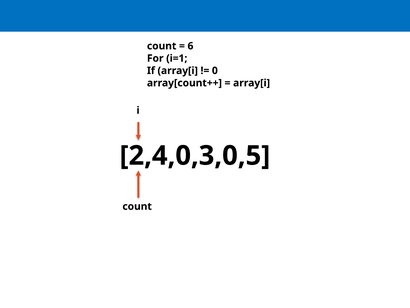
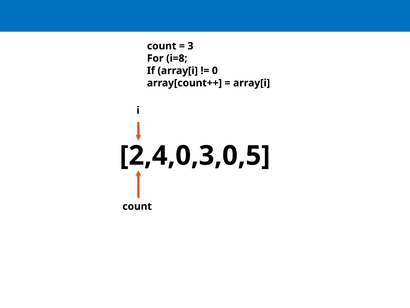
6: 6 -> 3 (190, 46)
i=1: i=1 -> i=8 (177, 58)
